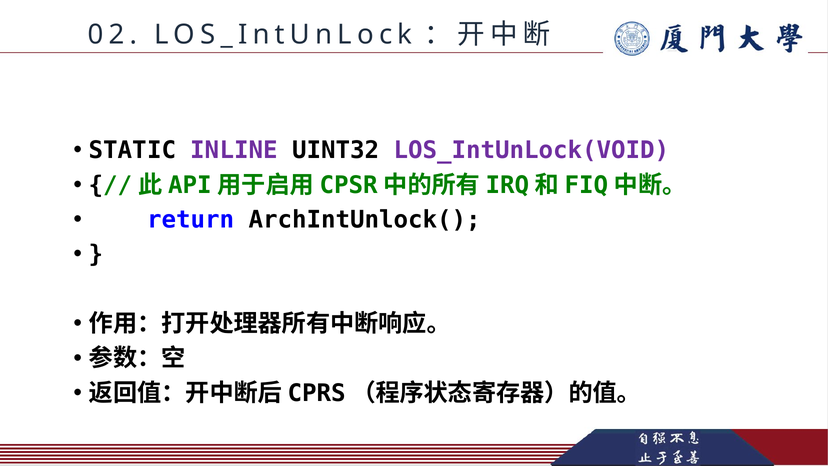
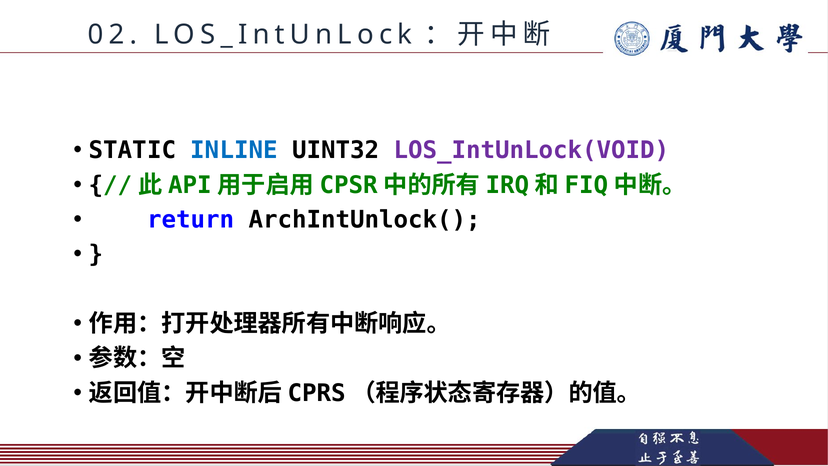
INLINE colour: purple -> blue (234, 150)
